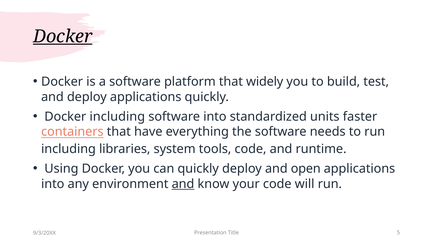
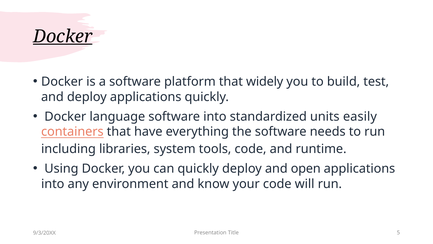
Docker including: including -> language (117, 116)
faster: faster -> easily (360, 116)
and underline: present -> none (183, 184)
